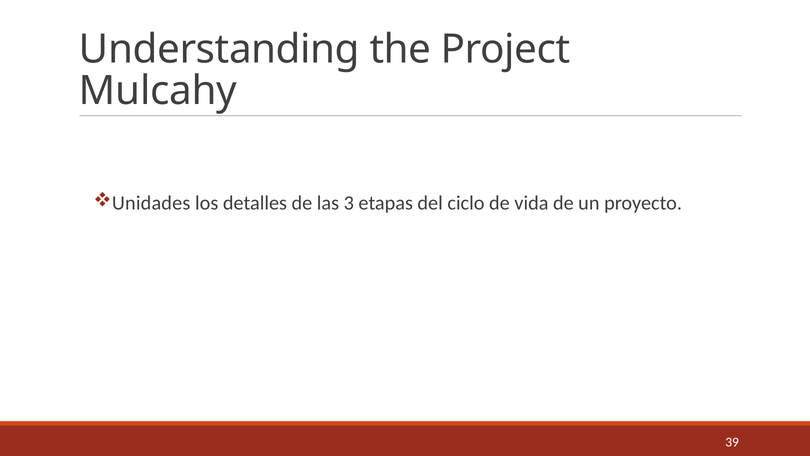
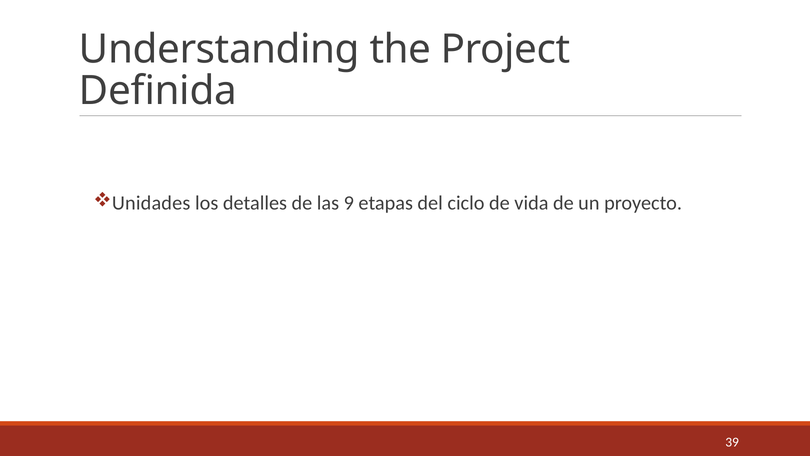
Mulcahy: Mulcahy -> Definida (158, 91)
3: 3 -> 9 (349, 203)
